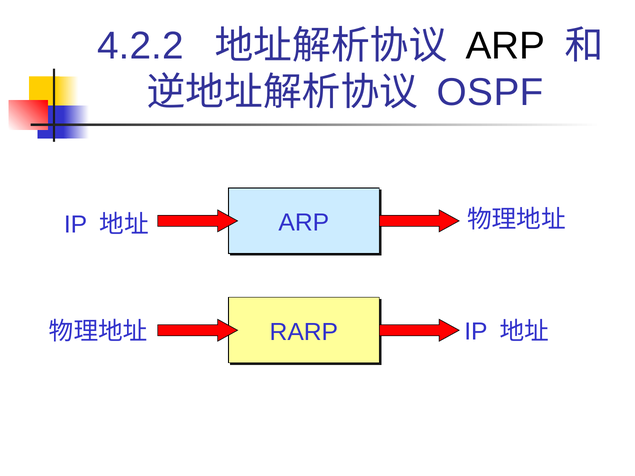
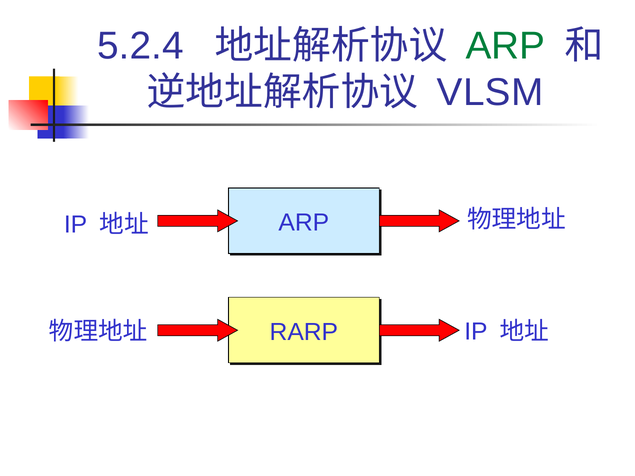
4.2.2: 4.2.2 -> 5.2.4 (140, 46)
ARP colour: black -> green (505, 46)
OSPF: OSPF -> VLSM (490, 93)
